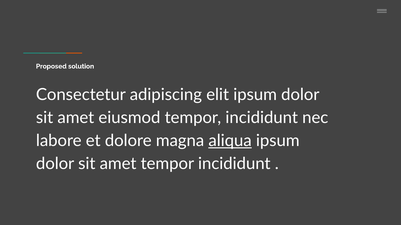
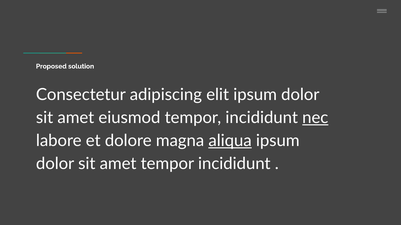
nec underline: none -> present (315, 118)
